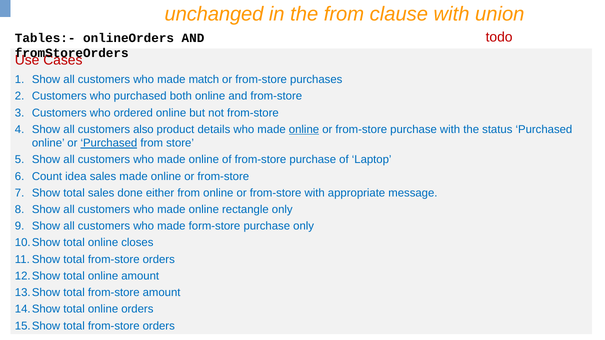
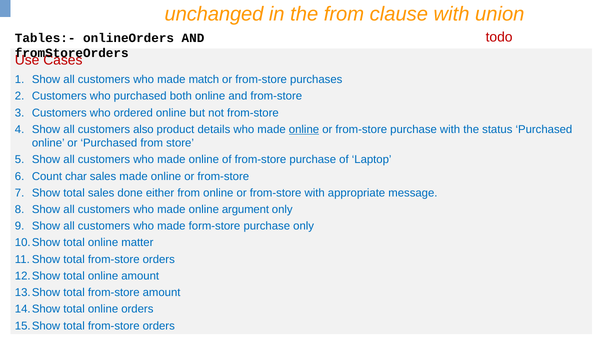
Purchased underline: present -> none (109, 143)
idea: idea -> char (76, 176)
rectangle: rectangle -> argument (245, 210)
closes: closes -> matter (137, 243)
